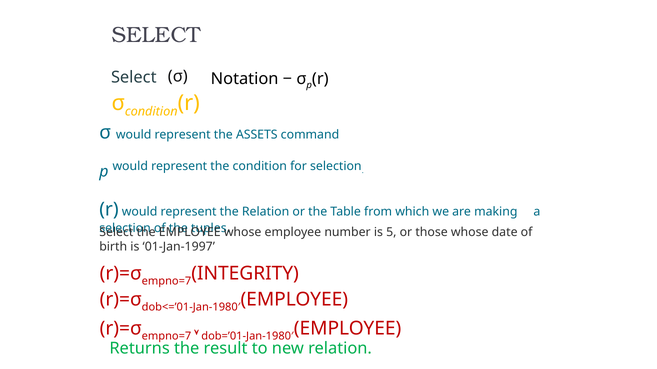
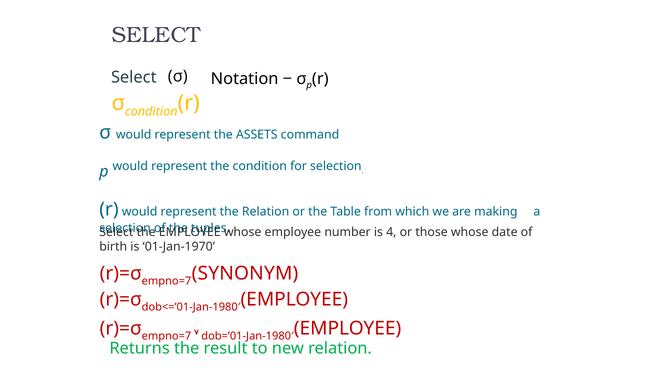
5: 5 -> 4 (391, 232)
01-Jan-1997: 01-Jan-1997 -> 01-Jan-1970 (179, 247)
INTEGRITY: INTEGRITY -> SYNONYM (245, 274)
